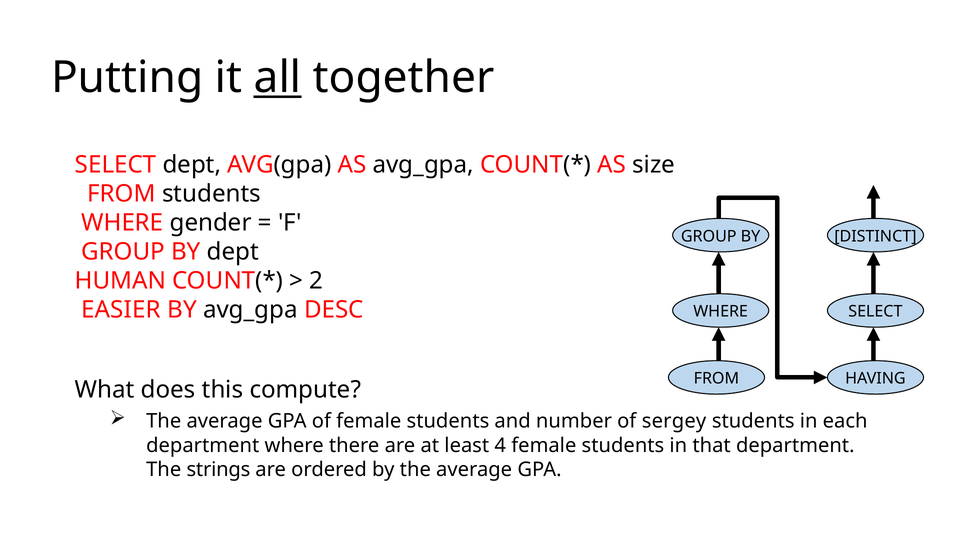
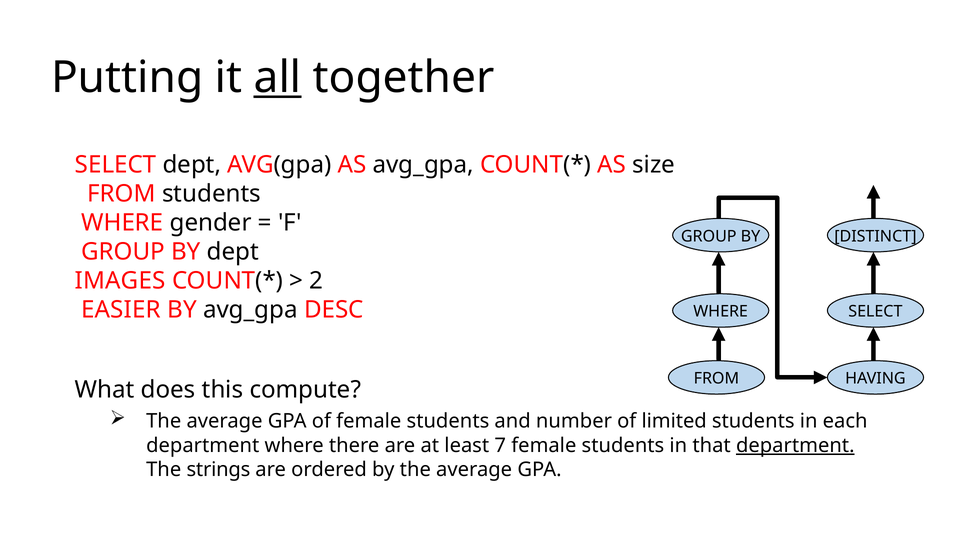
HUMAN: HUMAN -> IMAGES (120, 281)
sergey: sergey -> limited (674, 421)
4: 4 -> 7 (500, 445)
department underline: none -> present (795, 445)
